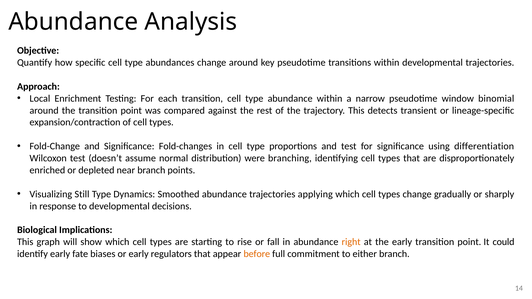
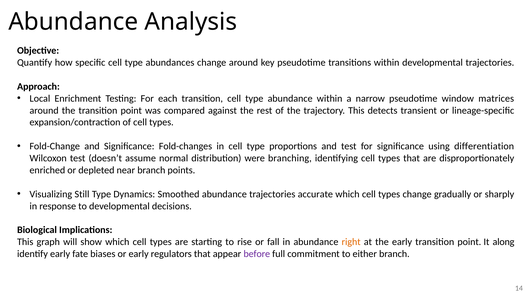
binomial: binomial -> matrices (496, 99)
applying: applying -> accurate (315, 194)
could: could -> along (504, 242)
before colour: orange -> purple (257, 254)
